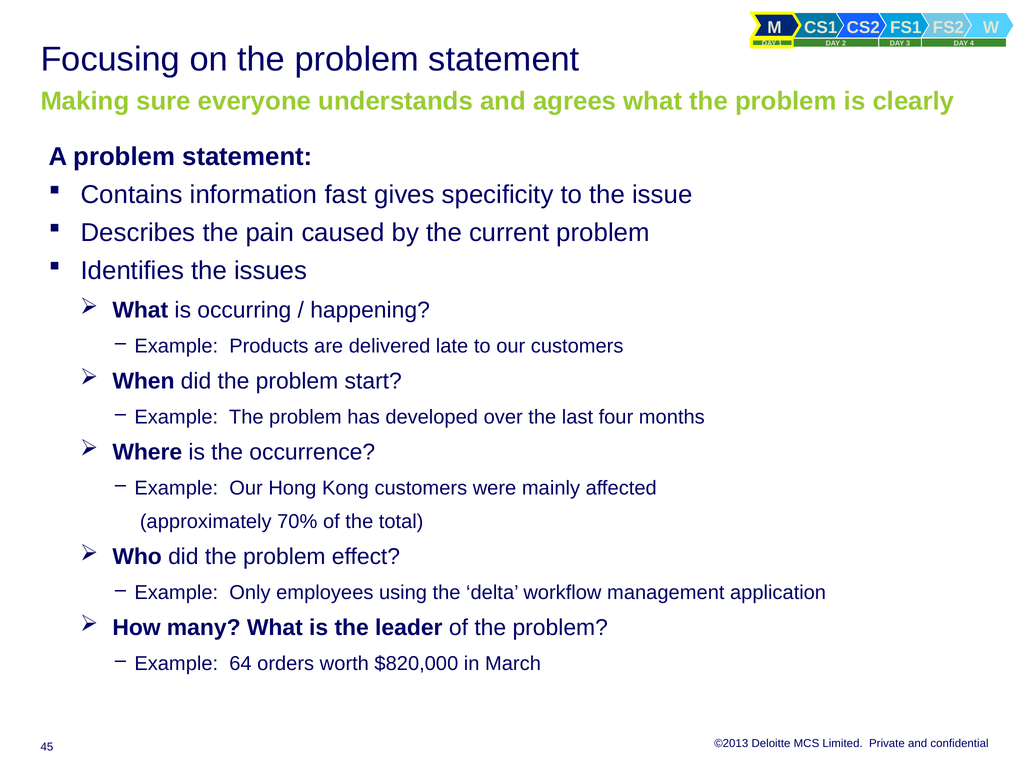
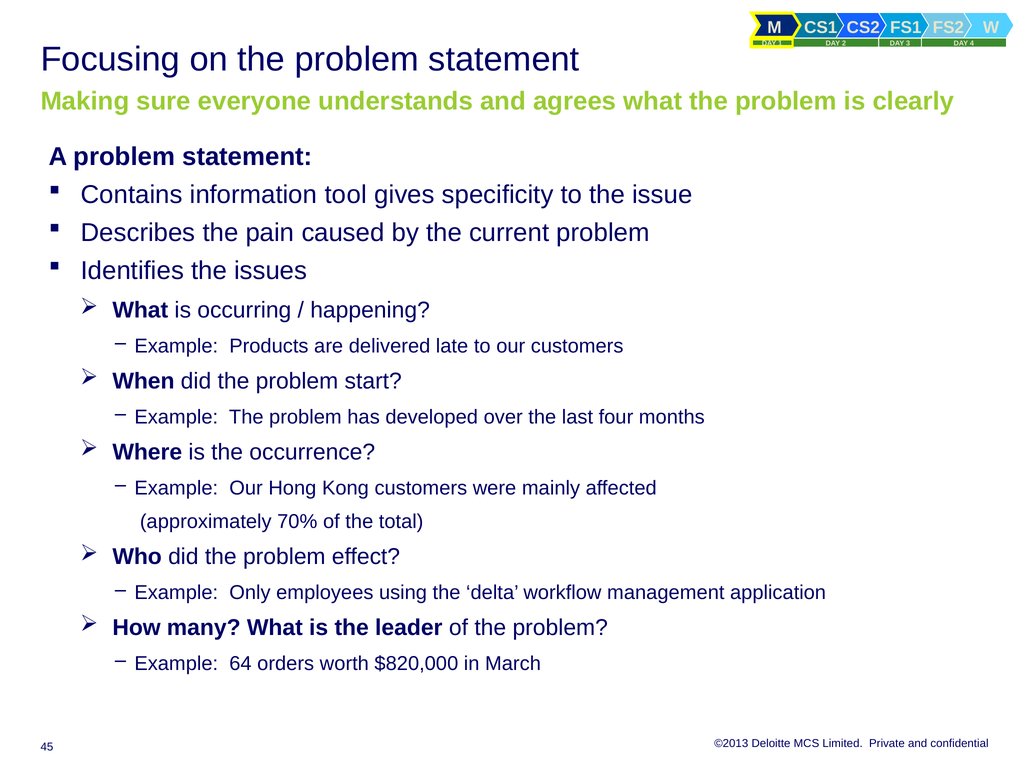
fast: fast -> tool (346, 195)
